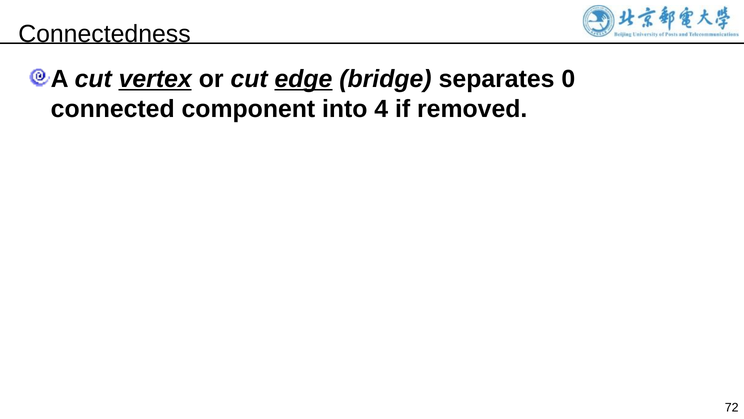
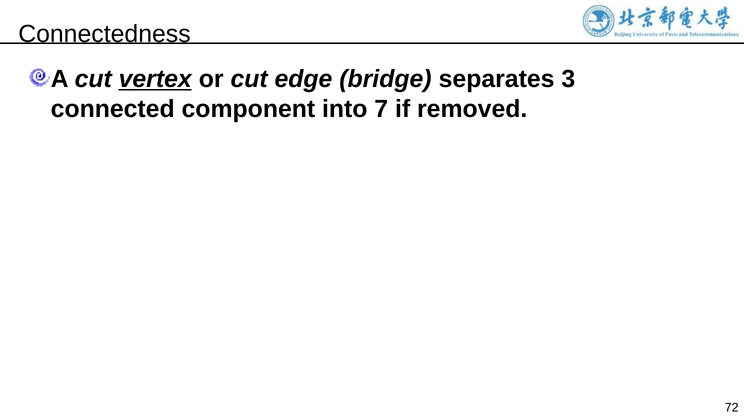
edge underline: present -> none (303, 79)
0: 0 -> 3 (568, 79)
4: 4 -> 7 (381, 109)
